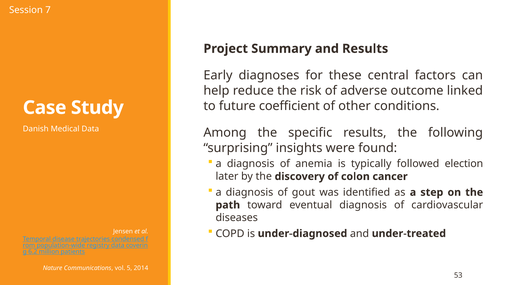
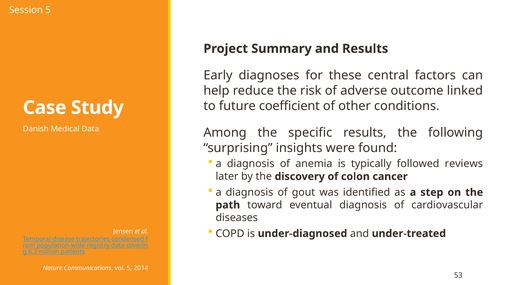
Session 7: 7 -> 5 (48, 10)
election: election -> reviews (464, 164)
